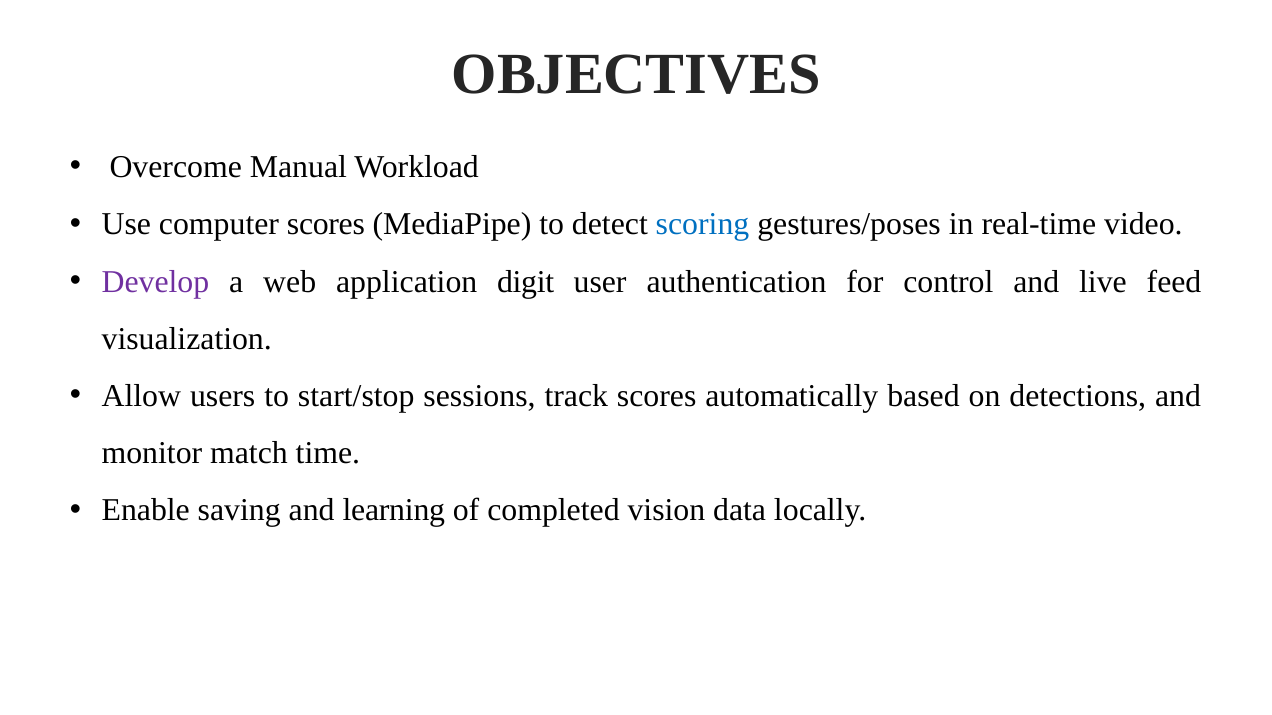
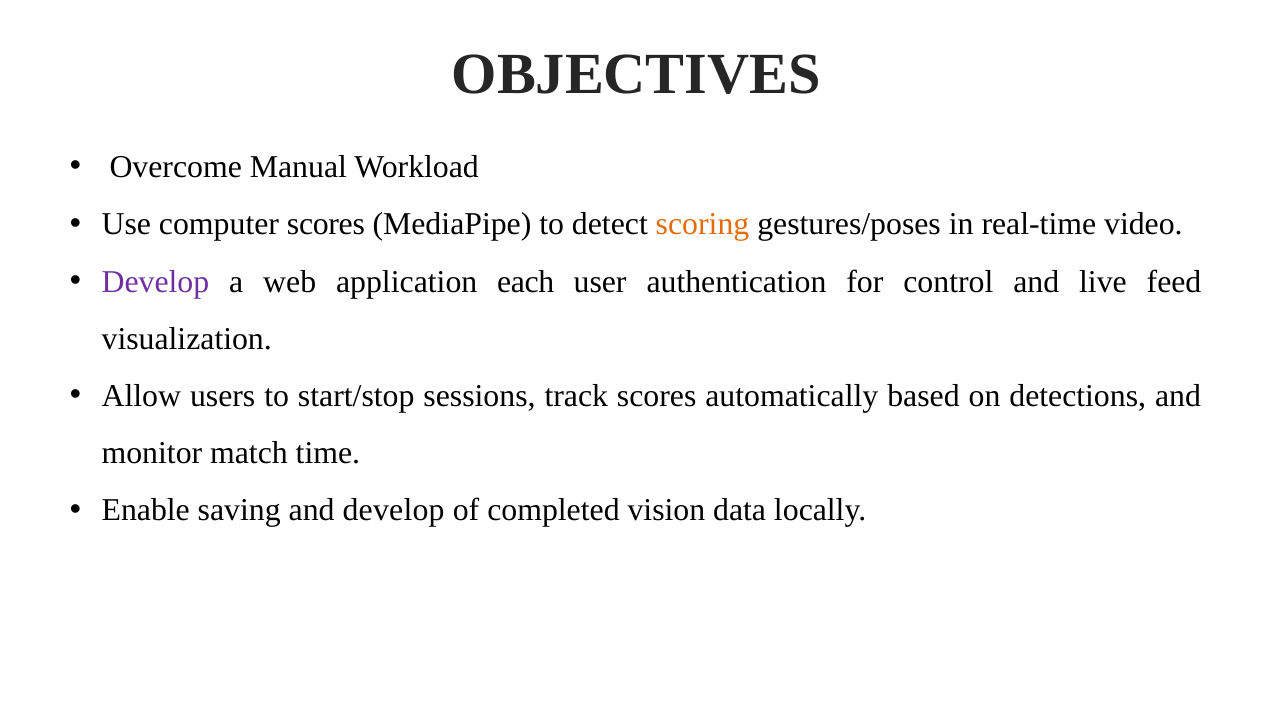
scoring colour: blue -> orange (703, 225)
digit: digit -> each (526, 282)
and learning: learning -> develop (394, 511)
